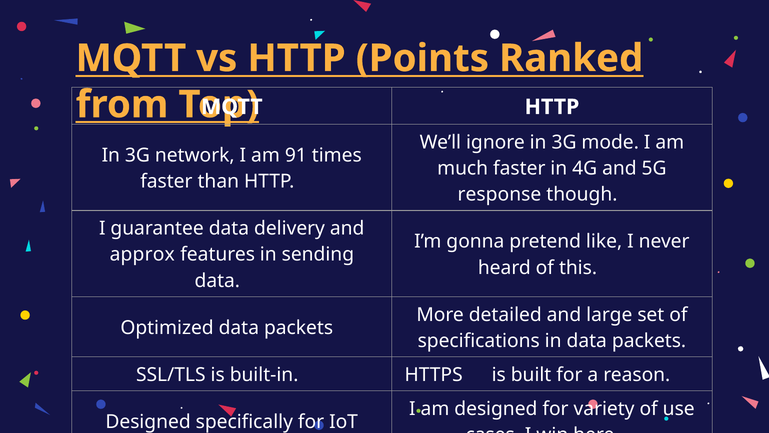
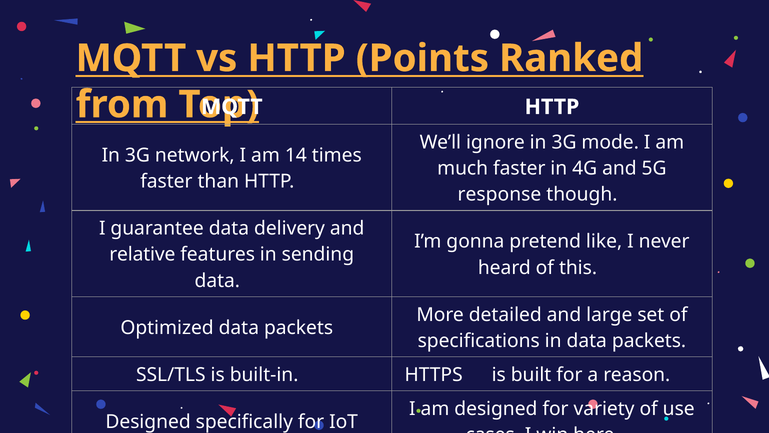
91: 91 -> 14 (296, 155)
approx: approx -> relative (142, 254)
